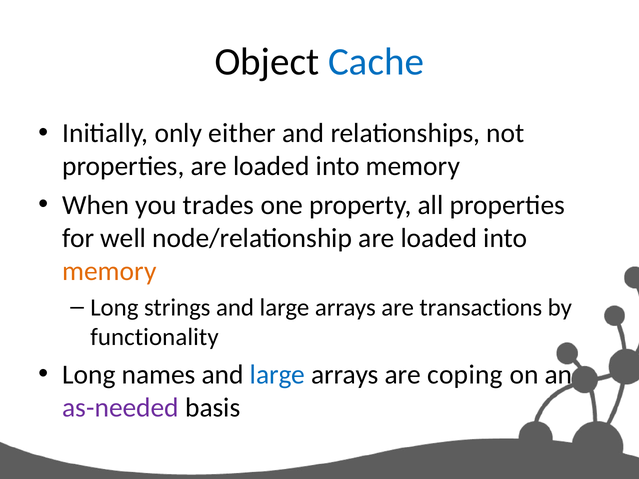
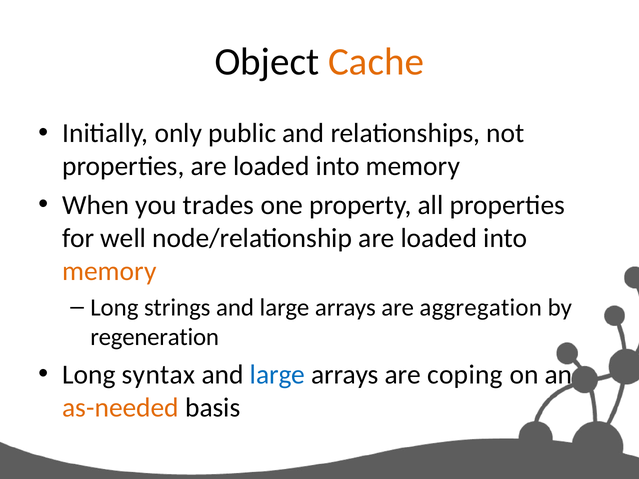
Cache colour: blue -> orange (376, 62)
either: either -> public (242, 133)
transactions: transactions -> aggregation (481, 307)
functionality: functionality -> regeneration (155, 337)
names: names -> syntax (159, 375)
as-needed colour: purple -> orange (121, 408)
